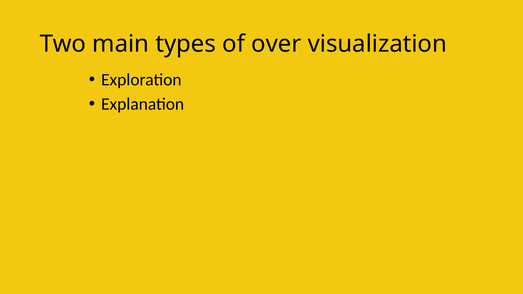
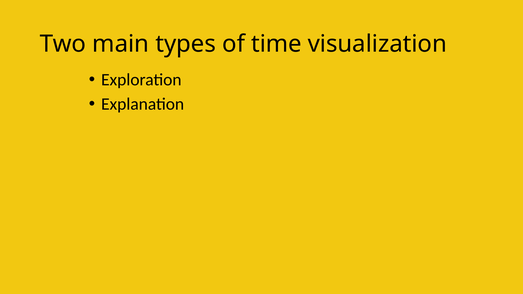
over: over -> time (276, 44)
